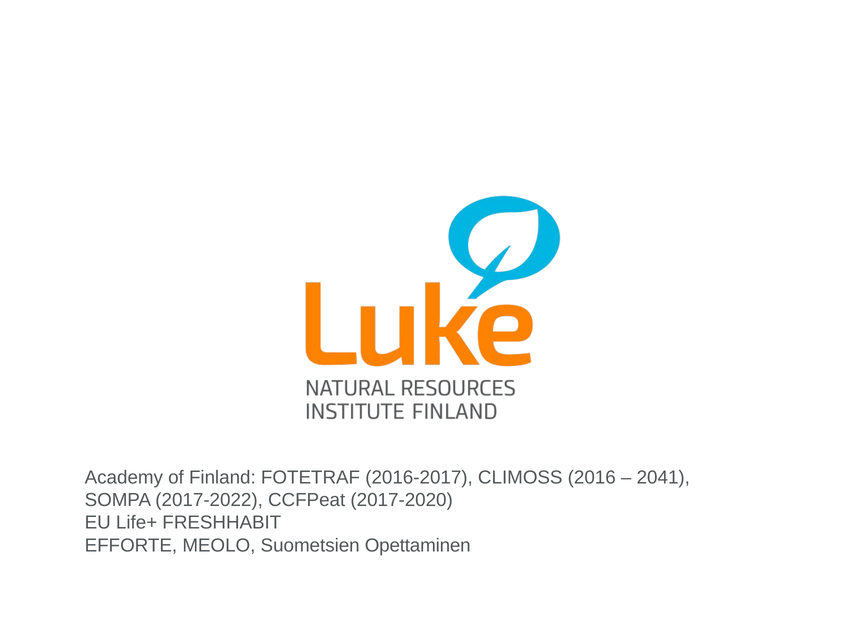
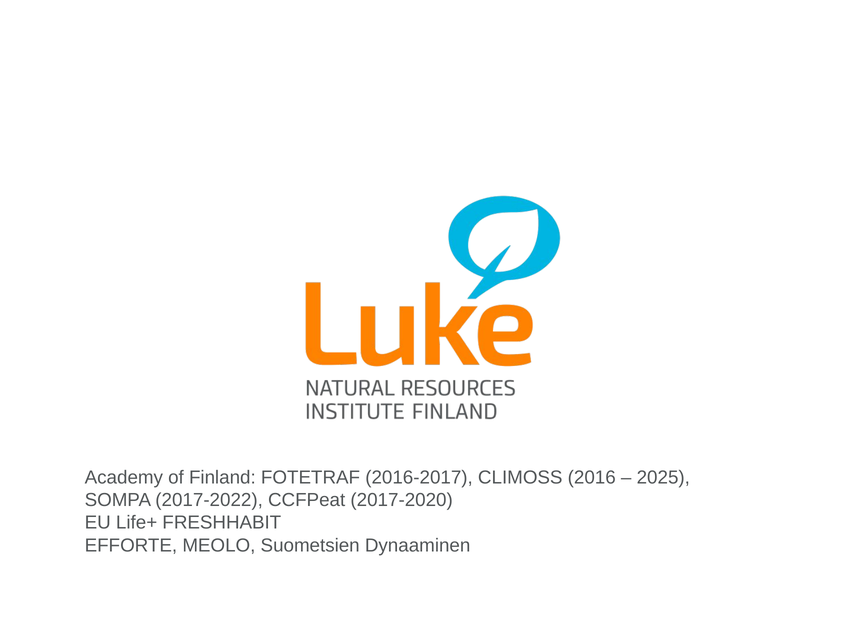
2041: 2041 -> 2025 (663, 478)
Opettaminen: Opettaminen -> Dynaaminen (418, 545)
